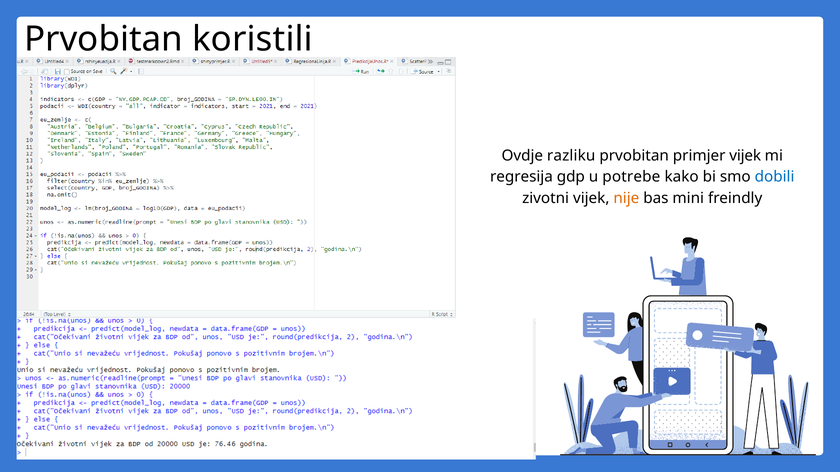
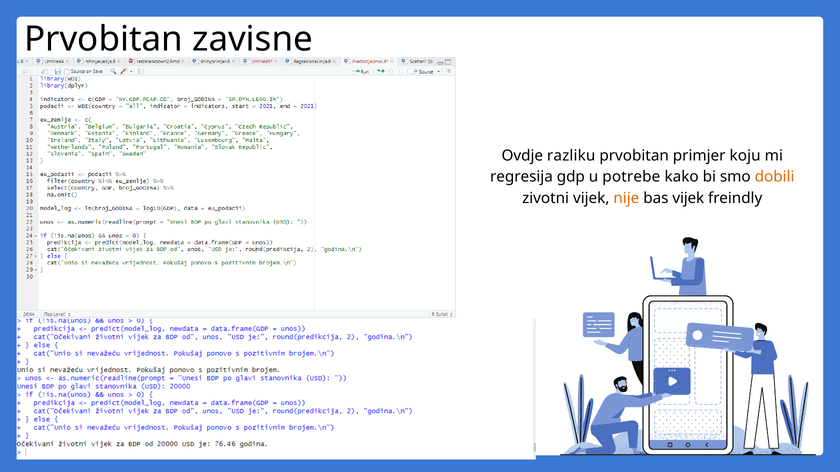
koristili: koristili -> zavisne (253, 39)
primjer vijek: vijek -> koju (745, 156)
dobili colour: blue -> orange (775, 177)
bas mini: mini -> vijek (688, 198)
